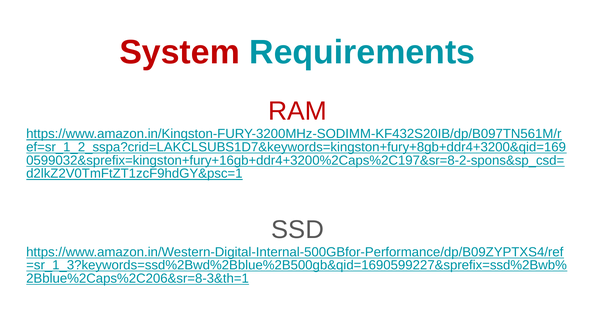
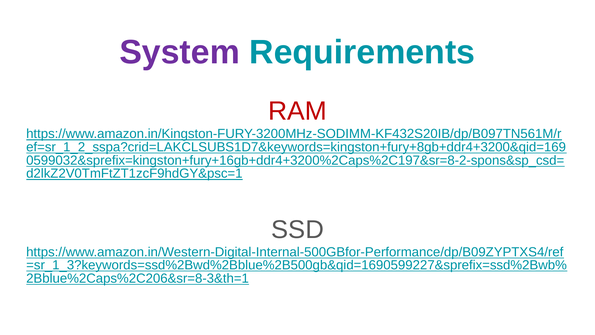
System colour: red -> purple (180, 52)
